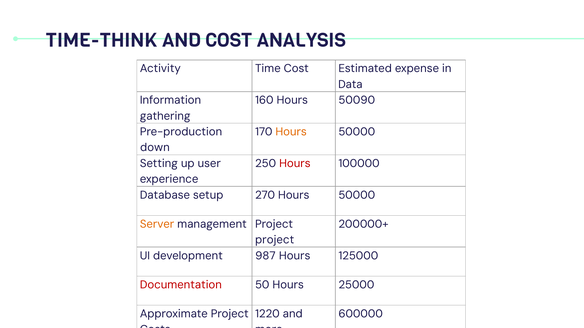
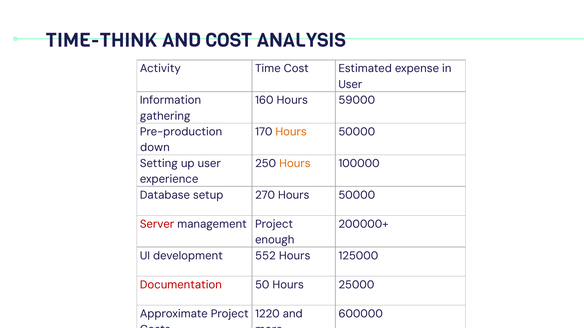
Data: Data -> User (350, 84)
50090: 50090 -> 59000 (357, 100)
Hours colour: red -> orange (295, 164)
Server colour: orange -> red (157, 224)
project: project -> enough (275, 240)
987: 987 -> 552 (265, 256)
